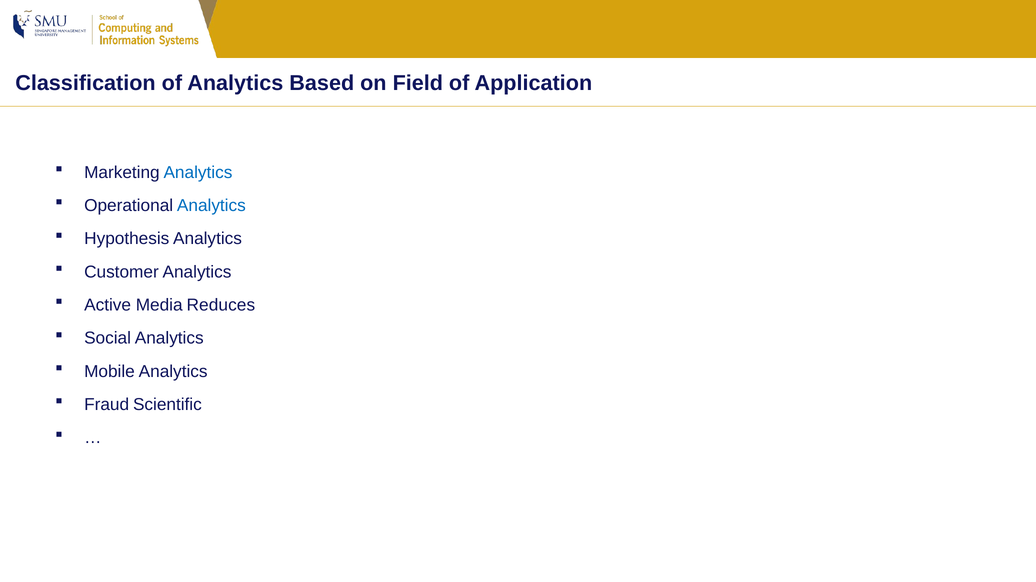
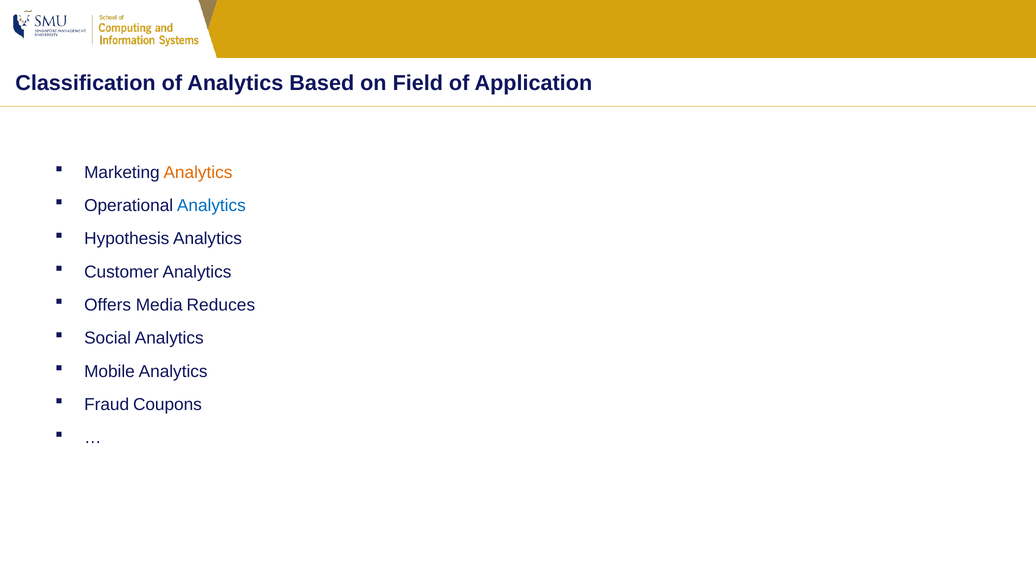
Analytics colour: blue -> orange (198, 173)
Active: Active -> Offers (108, 305)
Scientific: Scientific -> Coupons (167, 405)
